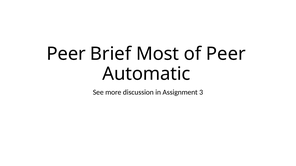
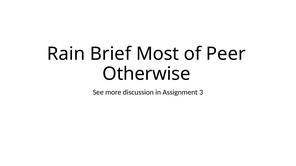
Peer: Peer -> Rain (66, 54)
Automatic: Automatic -> Otherwise (146, 74)
